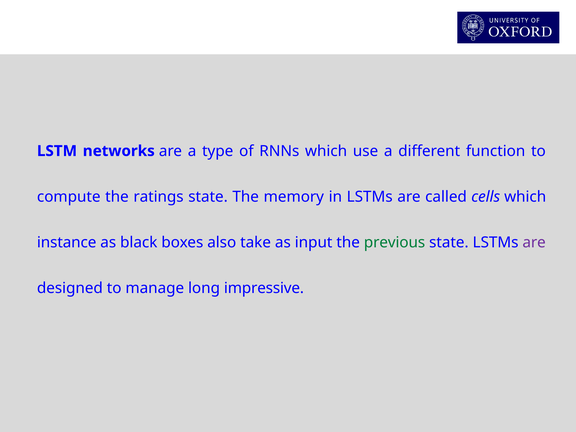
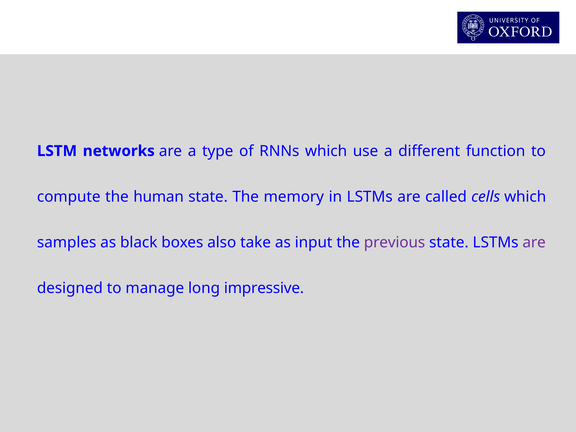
ratings: ratings -> human (159, 197)
instance: instance -> samples (67, 242)
previous colour: green -> purple (395, 242)
